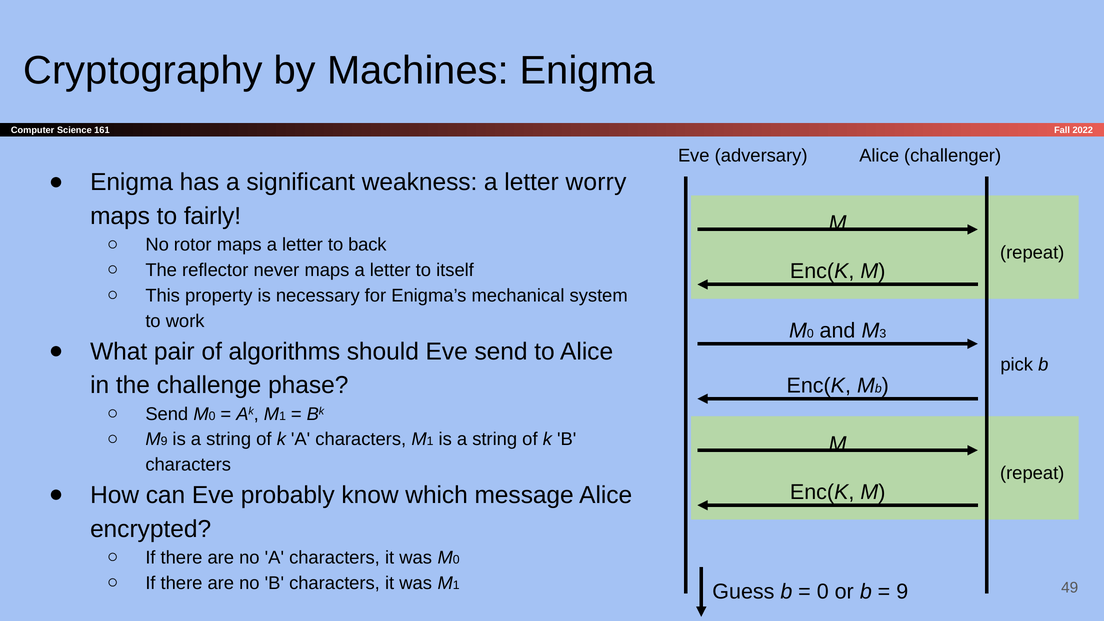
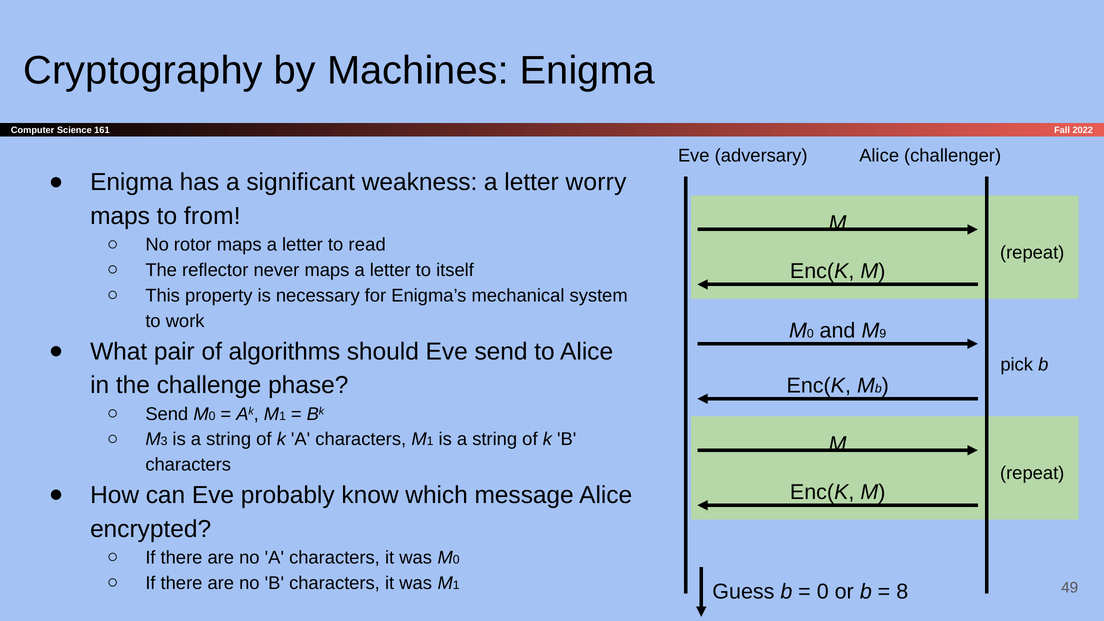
fairly: fairly -> from (212, 216)
back: back -> read (367, 245)
3: 3 -> 9 (883, 334)
M 9: 9 -> 3 (164, 441)
9: 9 -> 8 (902, 592)
